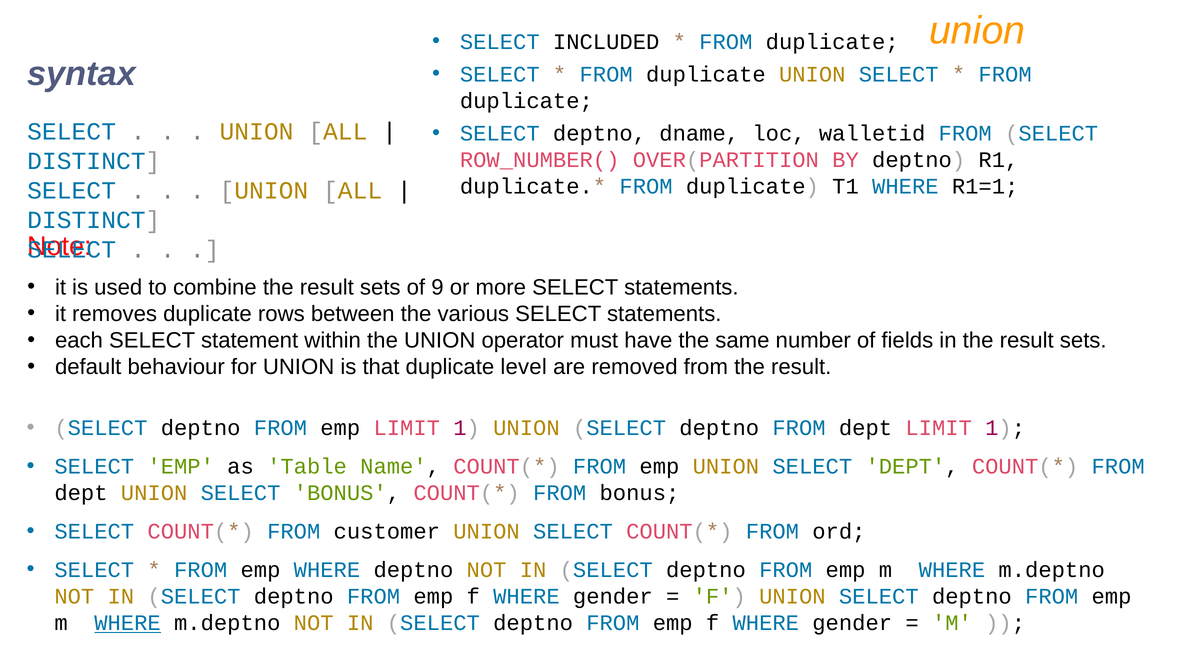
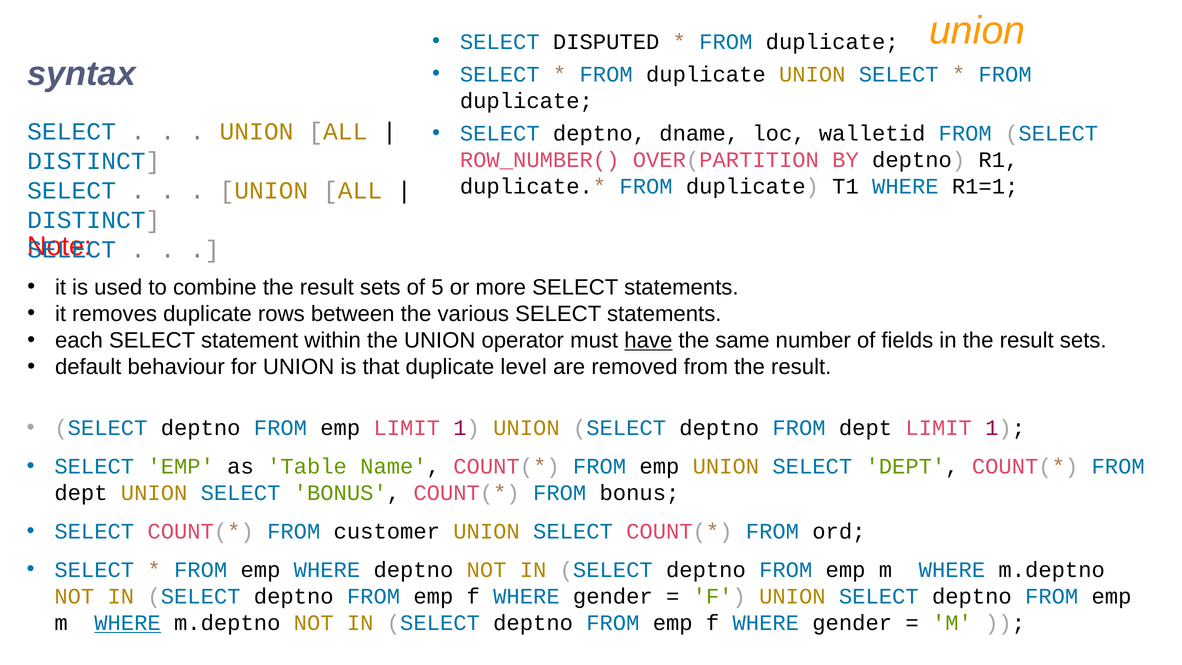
INCLUDED: INCLUDED -> DISPUTED (606, 42)
9: 9 -> 5 (438, 287)
have underline: none -> present (648, 340)
